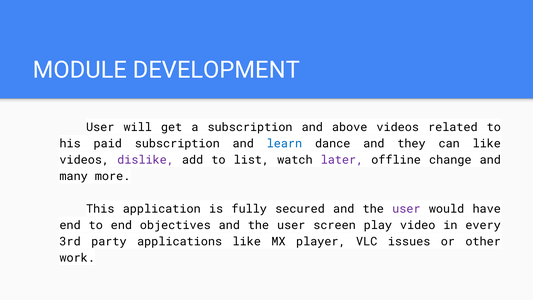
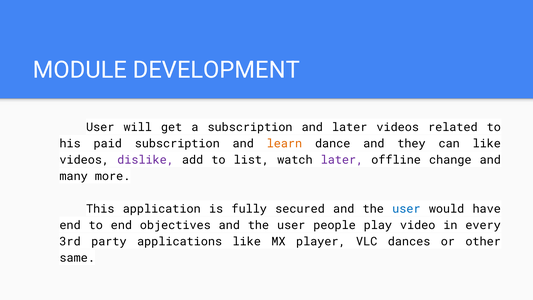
and above: above -> later (350, 127)
learn colour: blue -> orange (284, 144)
user colour: purple -> blue (406, 209)
screen: screen -> people (335, 225)
issues: issues -> dances (409, 242)
work: work -> same (77, 258)
